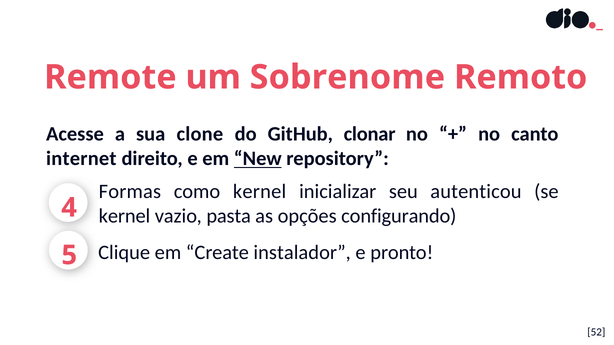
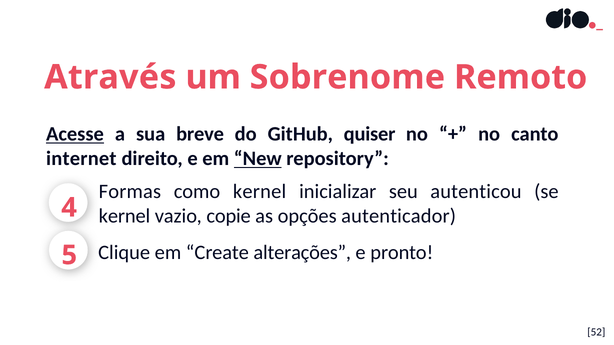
Remote: Remote -> Através (110, 77)
Acesse underline: none -> present (75, 134)
clone: clone -> breve (200, 134)
clonar: clonar -> quiser (370, 134)
pasta: pasta -> copie (229, 216)
configurando: configurando -> autenticador (399, 216)
instalador: instalador -> alterações (302, 253)
